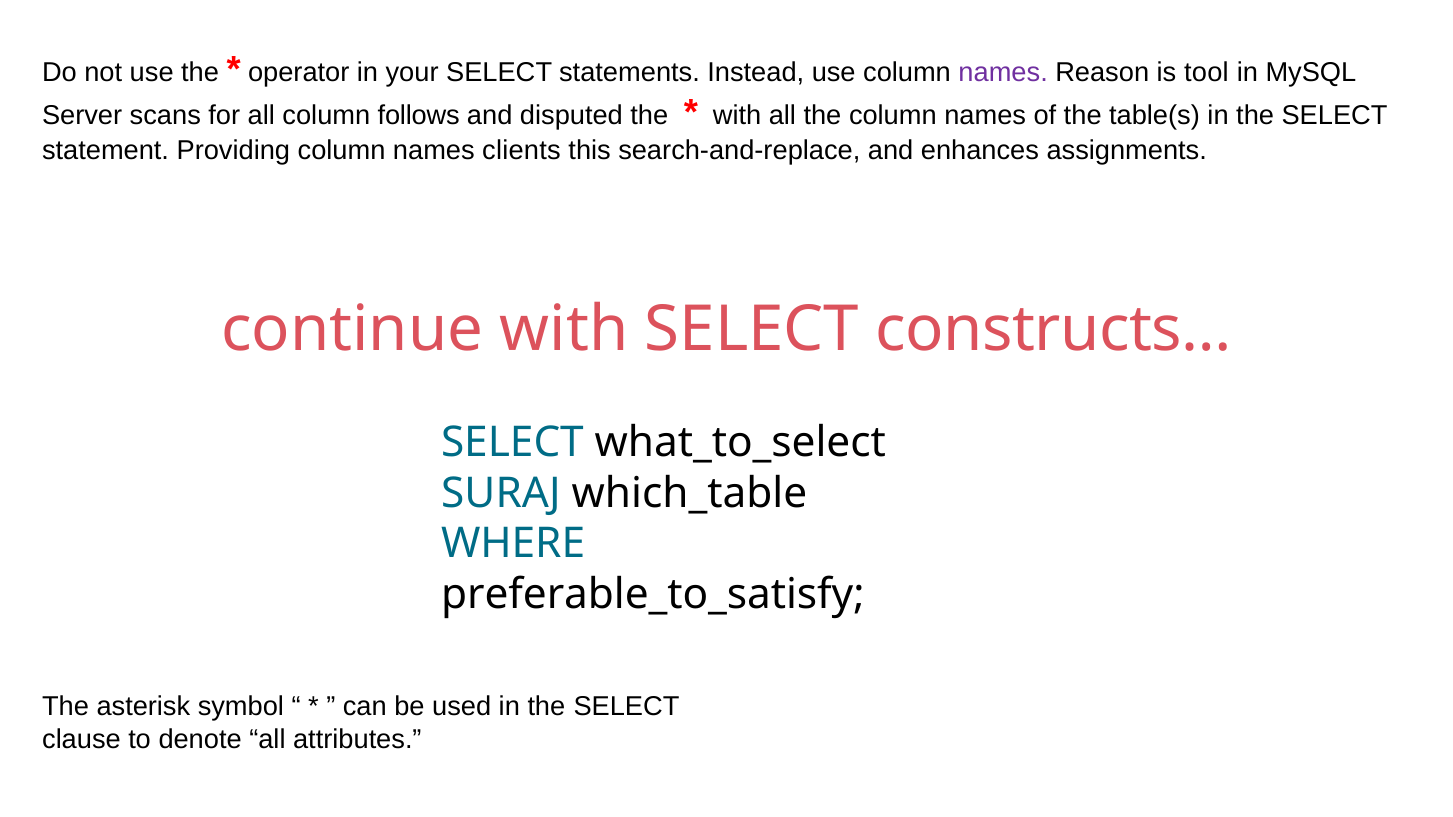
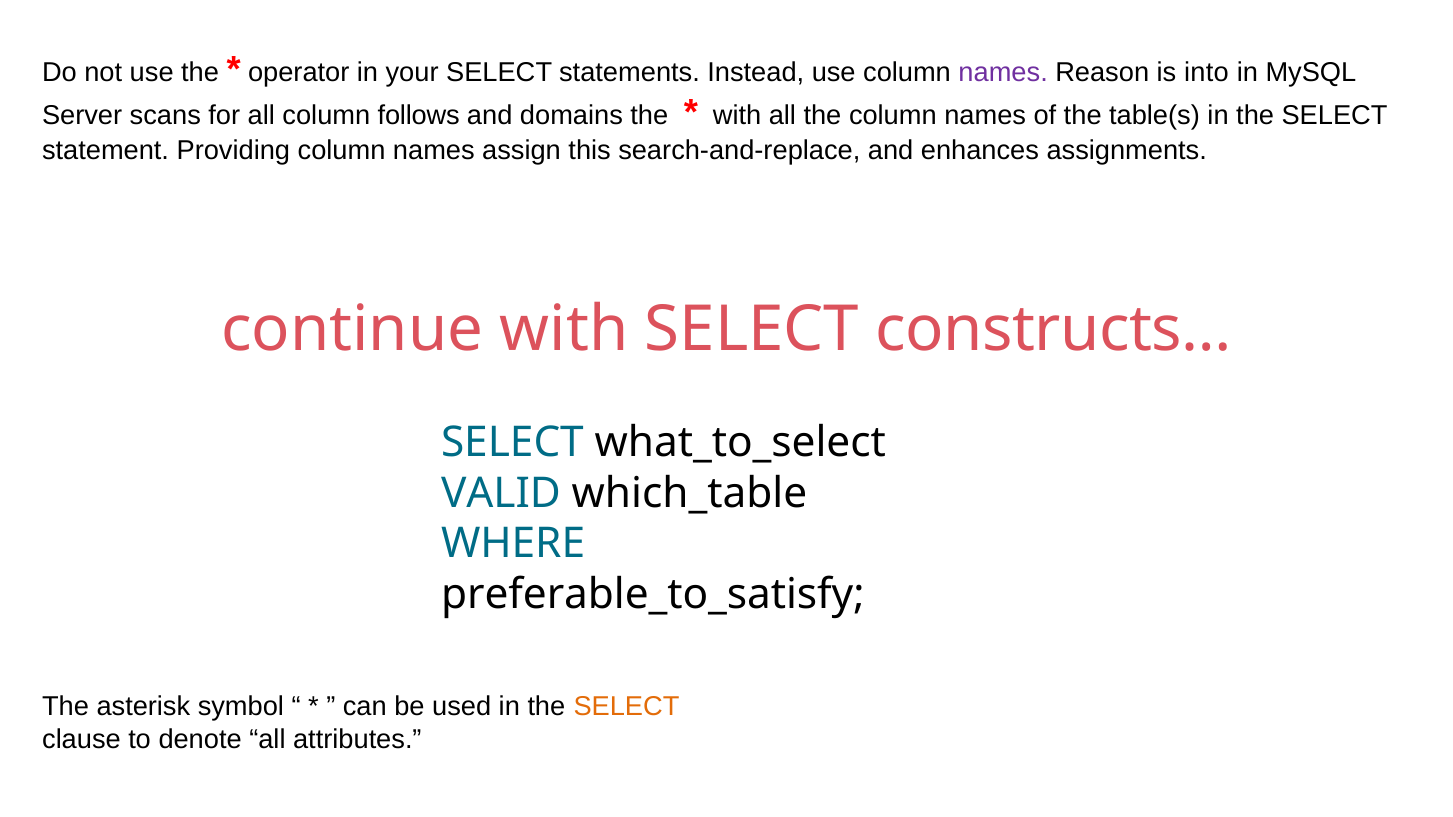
tool: tool -> into (1206, 72)
disputed: disputed -> domains (571, 116)
clients: clients -> assign (522, 150)
SURAJ: SURAJ -> VALID (501, 493)
SELECT colour: black -> orange (626, 707)
